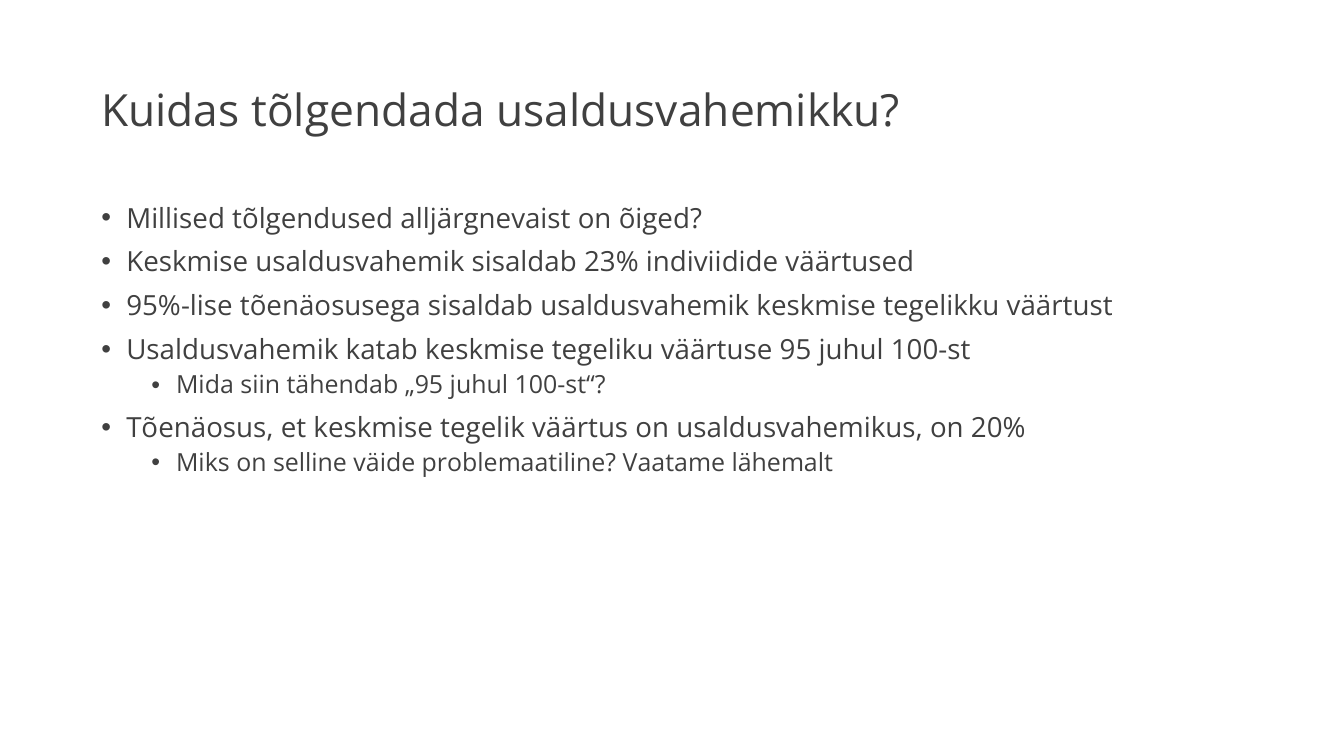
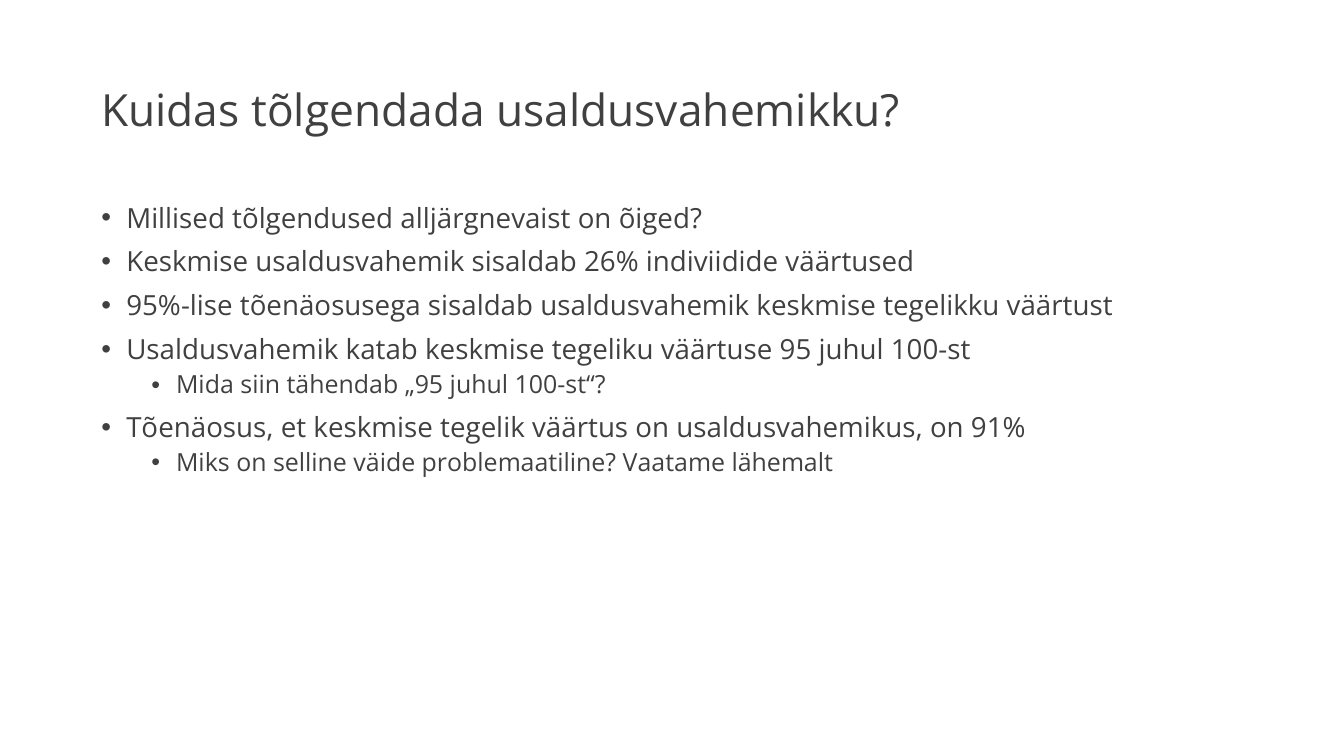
23%: 23% -> 26% (611, 263)
20%: 20% -> 91% (998, 428)
